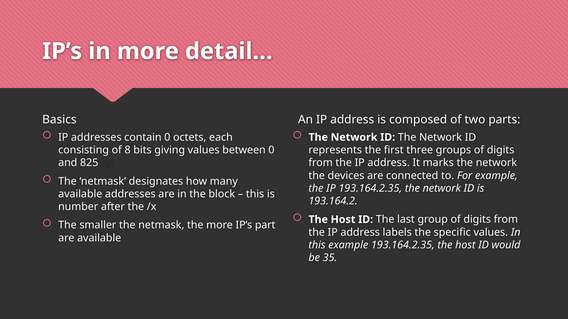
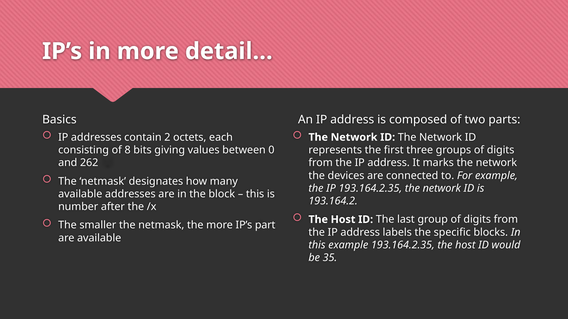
contain 0: 0 -> 2 (167, 137)
825: 825 -> 262 (89, 163)
specific values: values -> blocks (491, 233)
